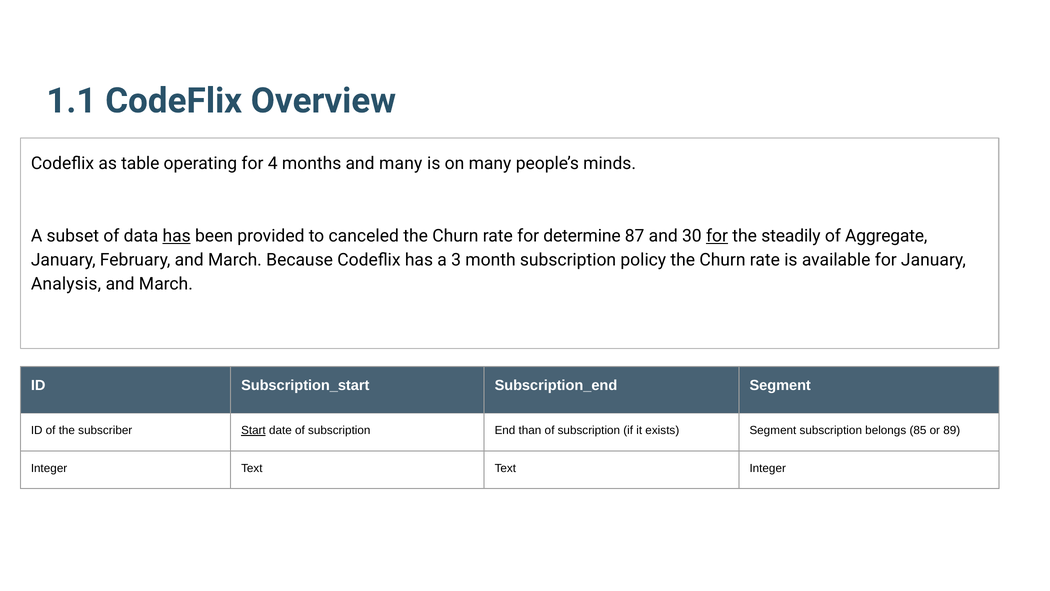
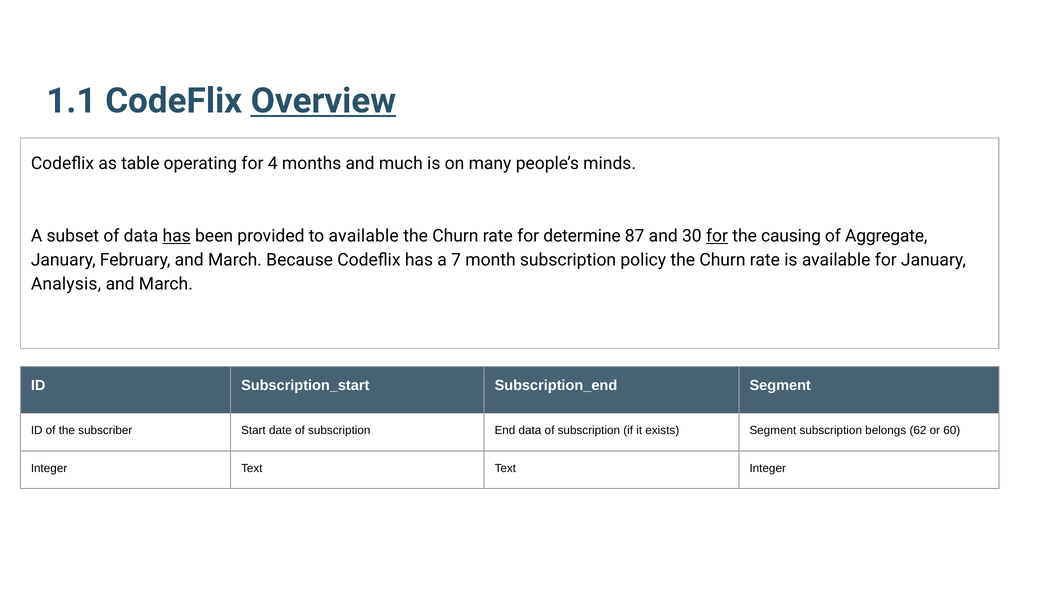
Overview underline: none -> present (323, 101)
and many: many -> much (401, 163)
to canceled: canceled -> available (364, 236)
steadily: steadily -> causing (791, 236)
3: 3 -> 7 (456, 260)
Start underline: present -> none (253, 430)
End than: than -> data (530, 430)
85: 85 -> 62 (918, 430)
89: 89 -> 60 (952, 430)
